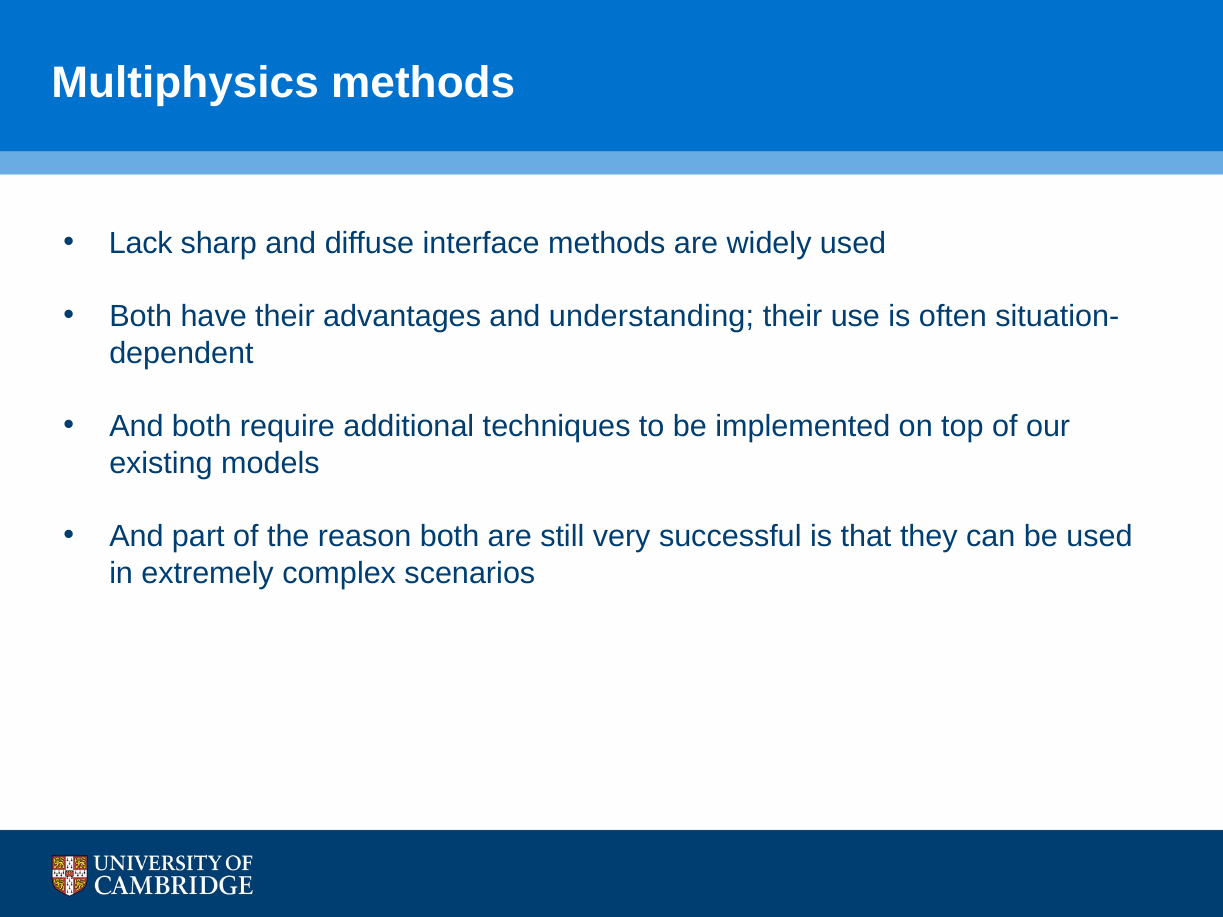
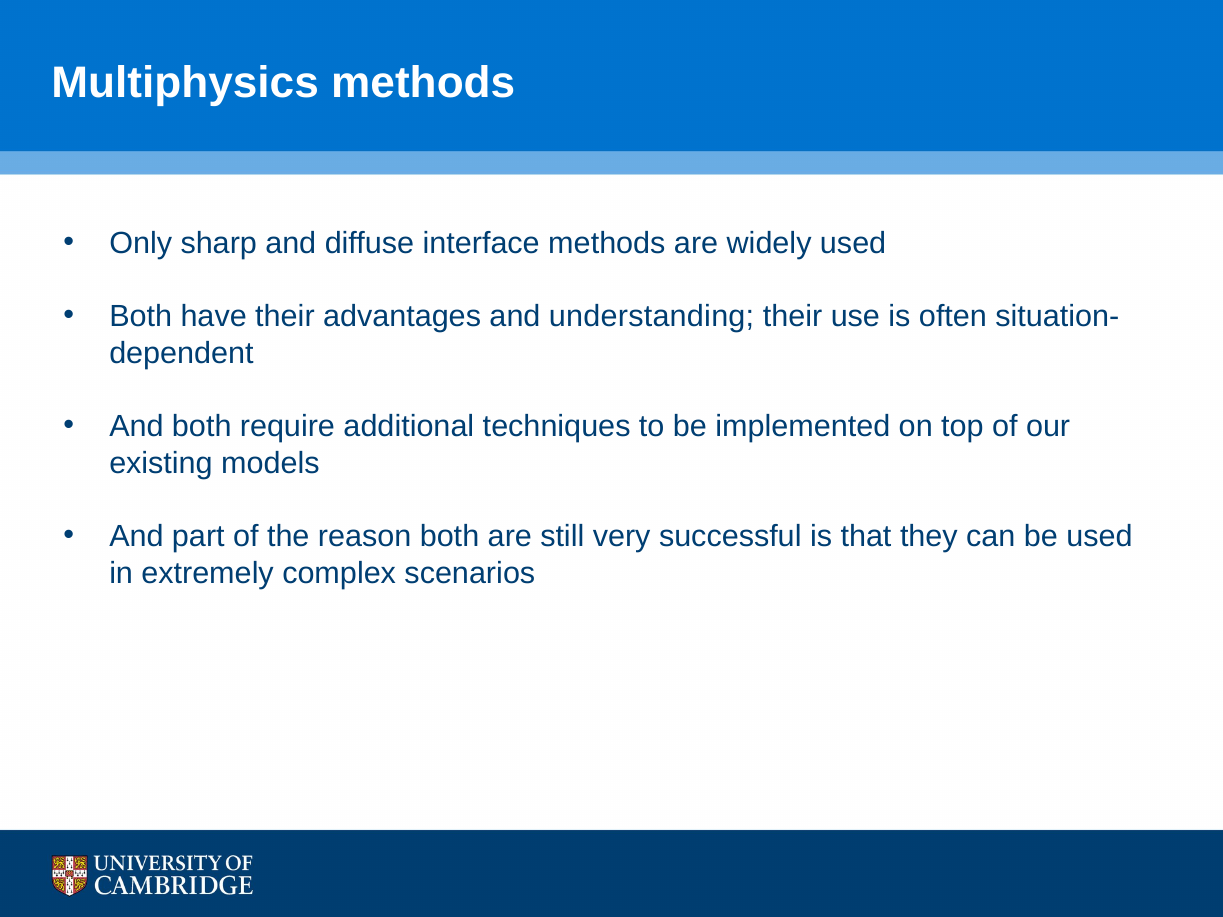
Lack: Lack -> Only (141, 243)
